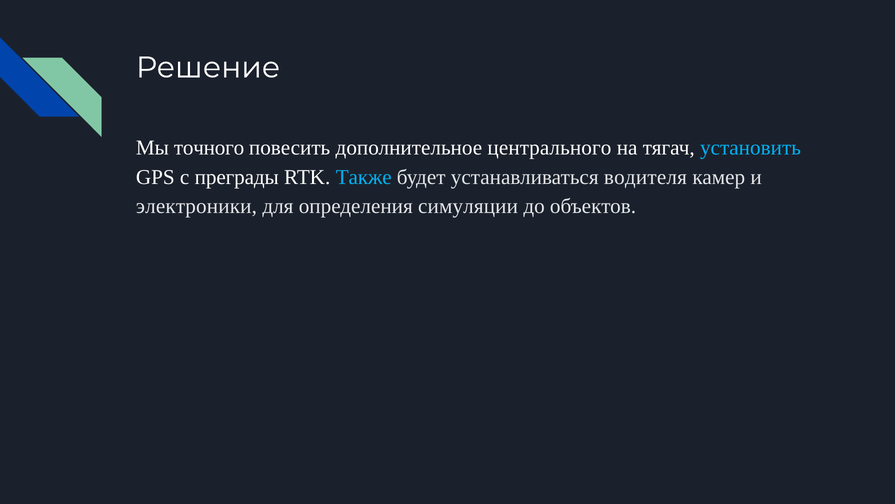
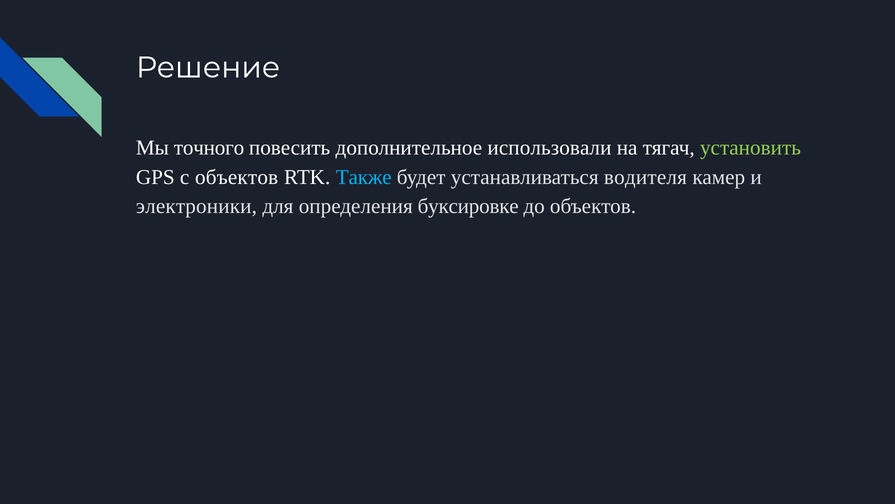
центрального: центрального -> использовали (549, 148)
установить colour: light blue -> light green (750, 148)
с преграды: преграды -> объектов (237, 177)
симуляции: симуляции -> буксировке (468, 206)
